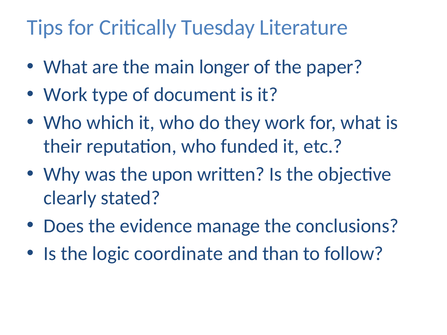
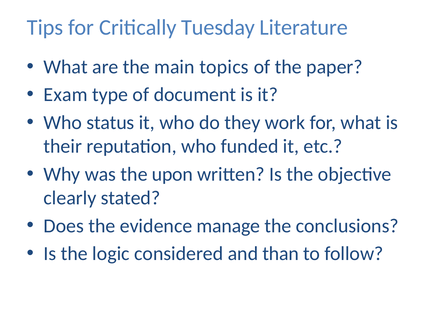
longer: longer -> topics (224, 67)
Work: Work -> Exam (66, 95)
which: which -> status (111, 123)
coordinate: coordinate -> considered (179, 254)
